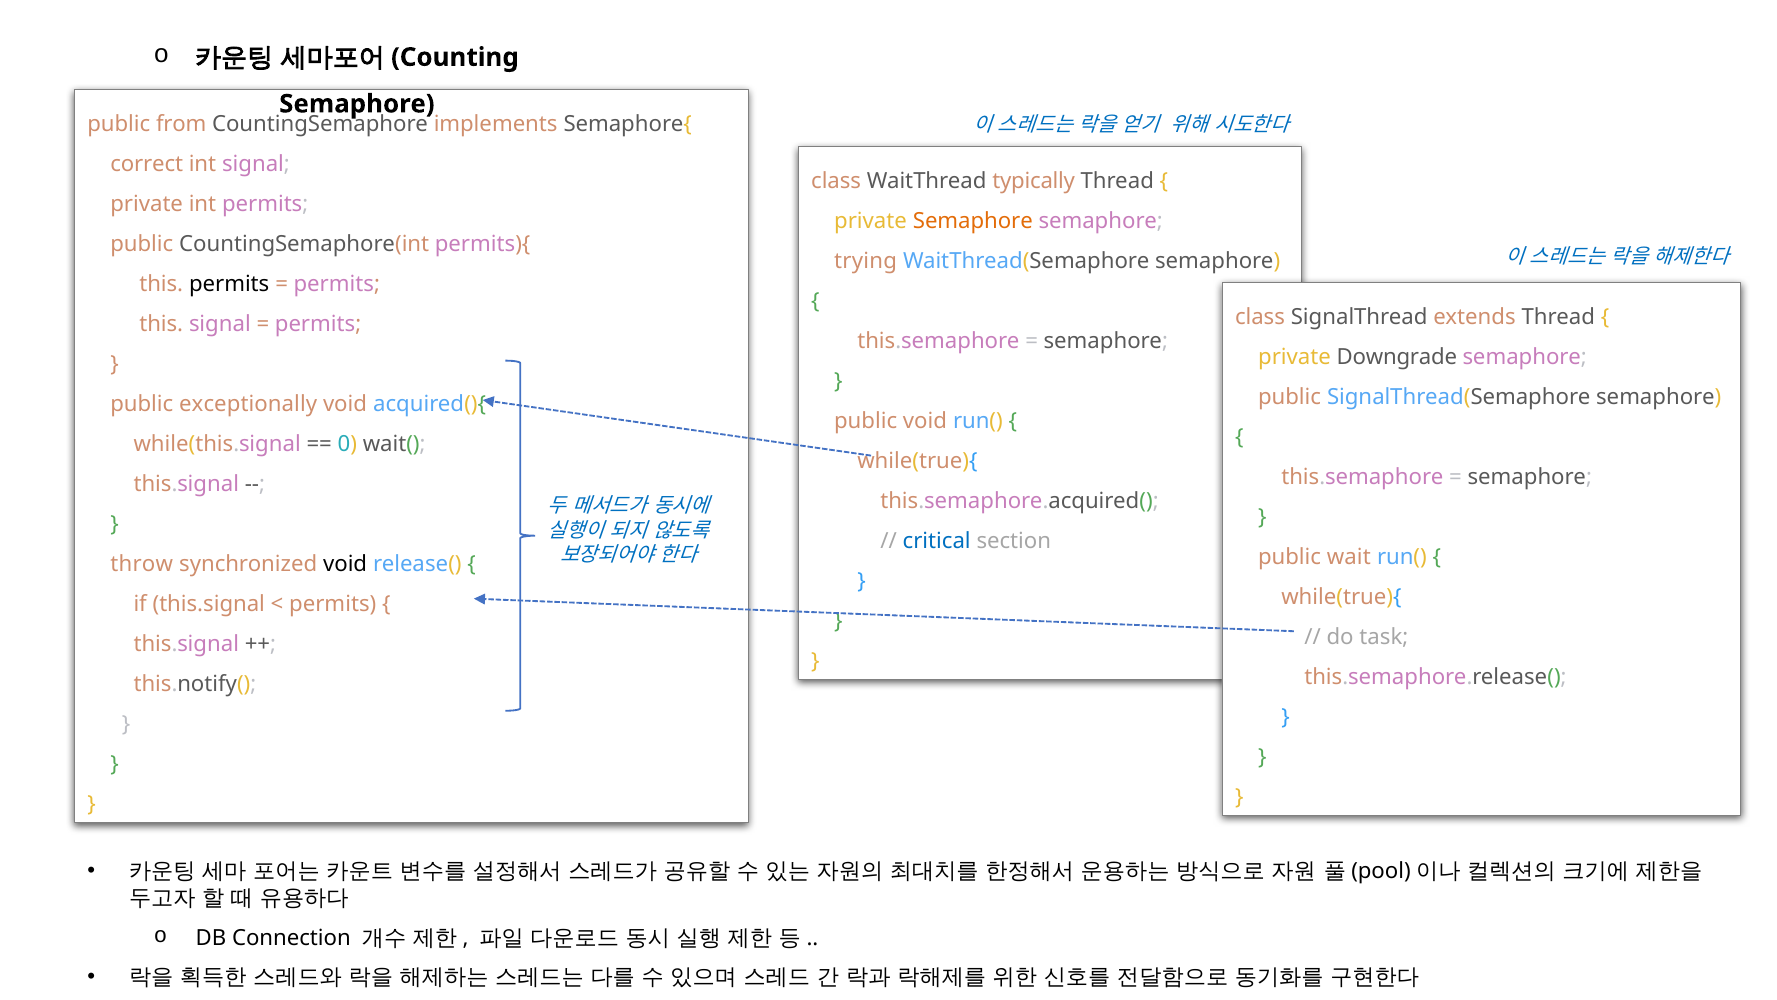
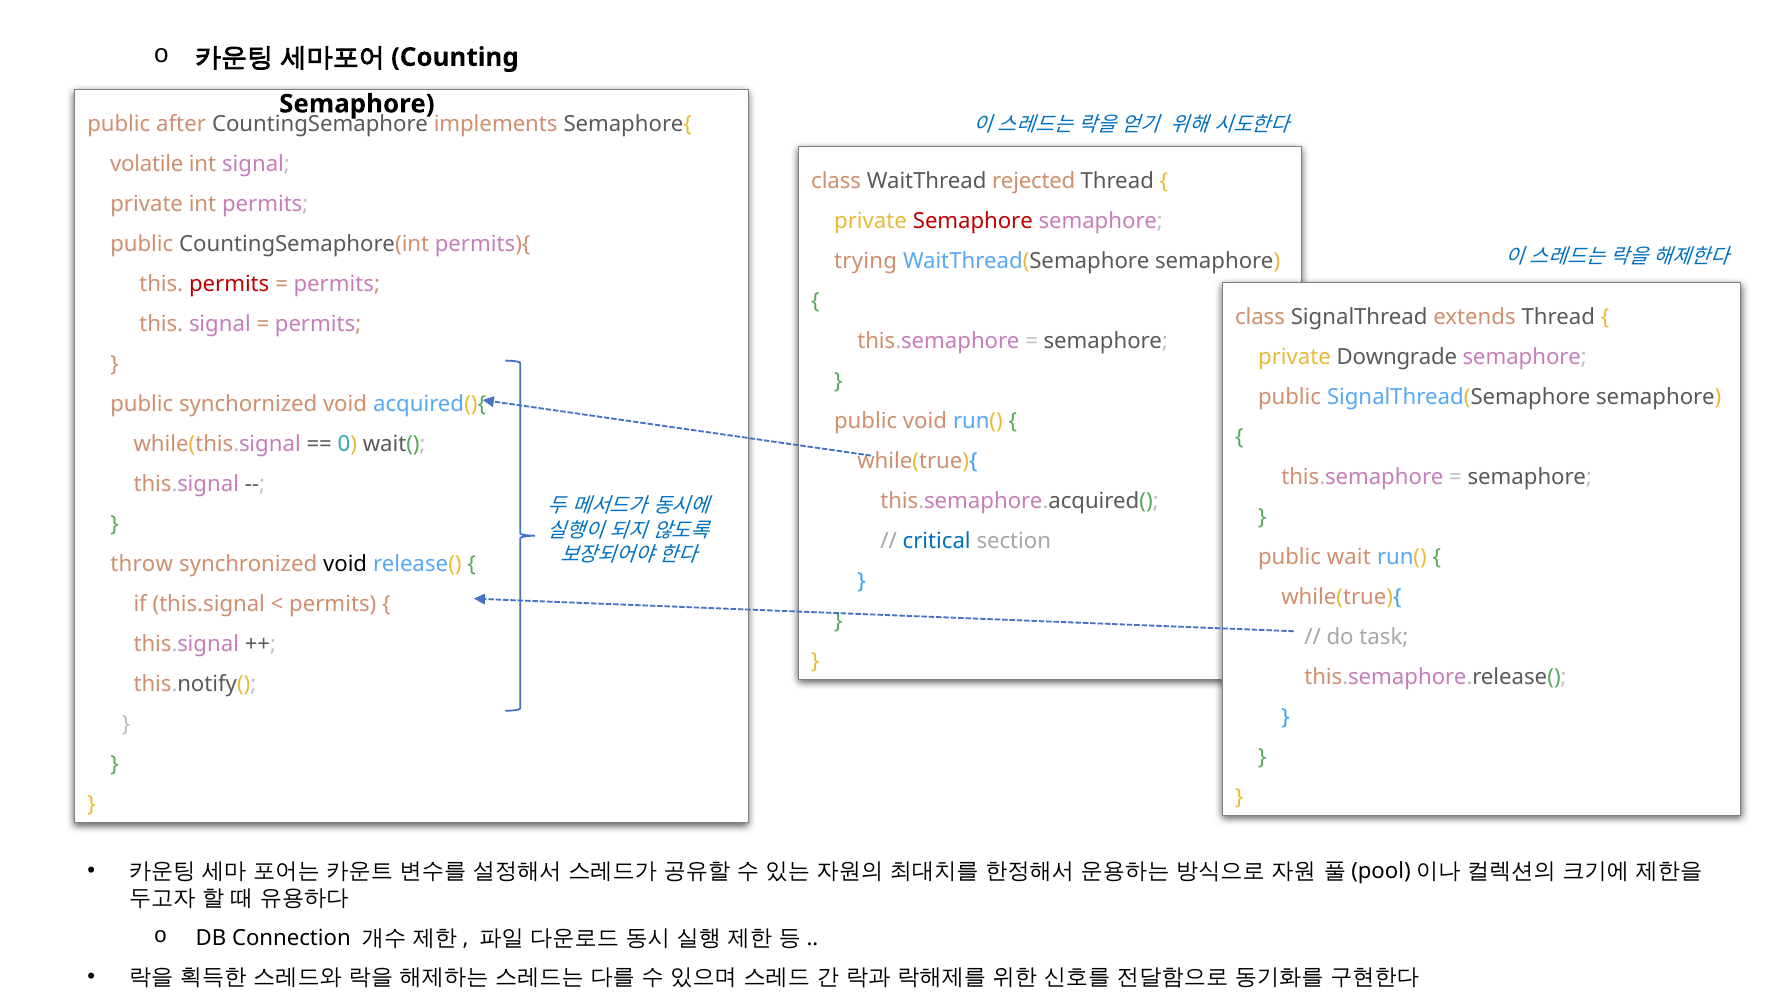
from: from -> after (181, 124)
correct: correct -> volatile (147, 164)
typically: typically -> rejected (1034, 181)
Semaphore colour: orange -> red (973, 221)
permits colour: black -> red (229, 284)
exceptionally: exceptionally -> synchornized (248, 404)
